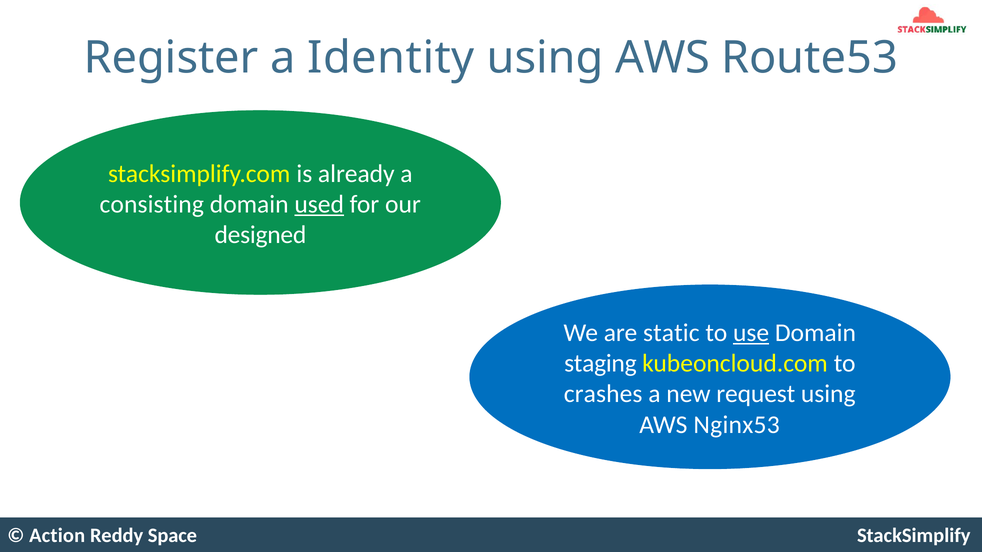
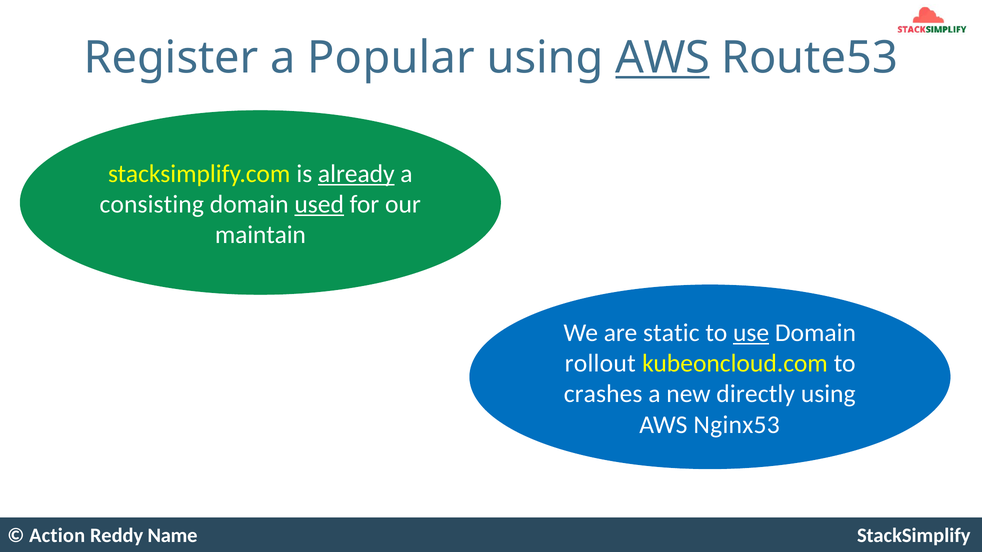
Identity: Identity -> Popular (391, 58)
AWS underline: none -> present (663, 58)
already underline: none -> present (356, 174)
designed: designed -> maintain (260, 235)
staging: staging -> rollout (600, 364)
request: request -> directly (756, 394)
Space: Space -> Name (173, 536)
